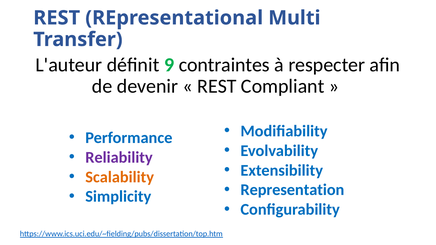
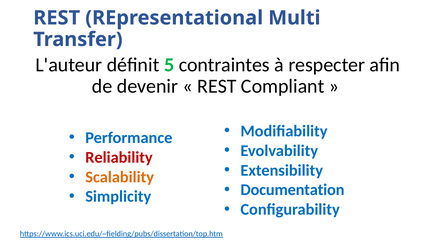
9: 9 -> 5 (169, 65)
Reliability colour: purple -> red (119, 158)
Representation: Representation -> Documentation (292, 190)
